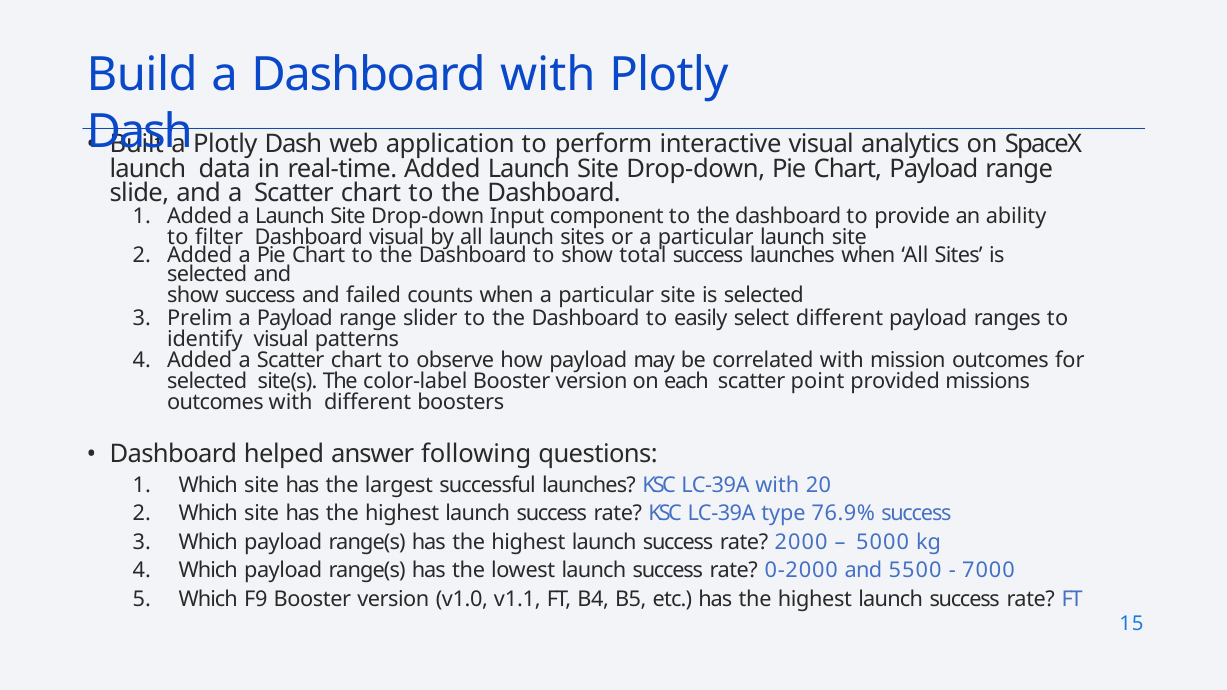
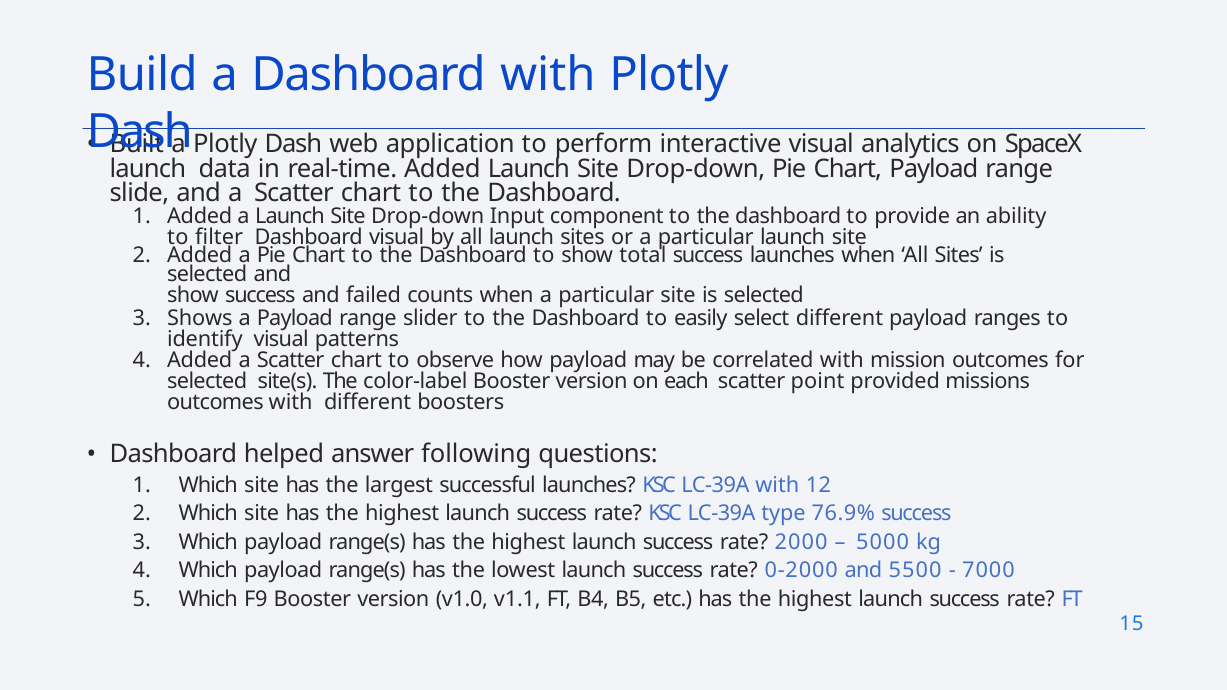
Prelim: Prelim -> Shows (200, 319)
20: 20 -> 12 (818, 485)
